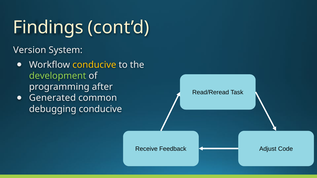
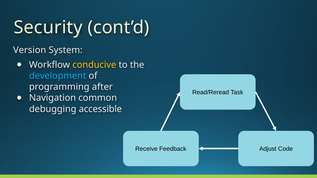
Findings: Findings -> Security (48, 28)
development colour: light green -> light blue (58, 76)
Generated: Generated -> Navigation (53, 98)
debugging conducive: conducive -> accessible (100, 109)
